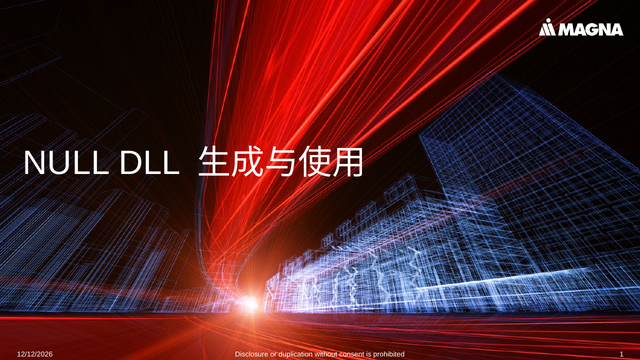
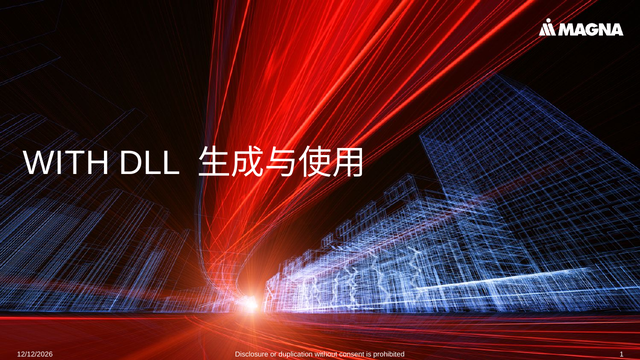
NULL: NULL -> WITH (66, 163)
